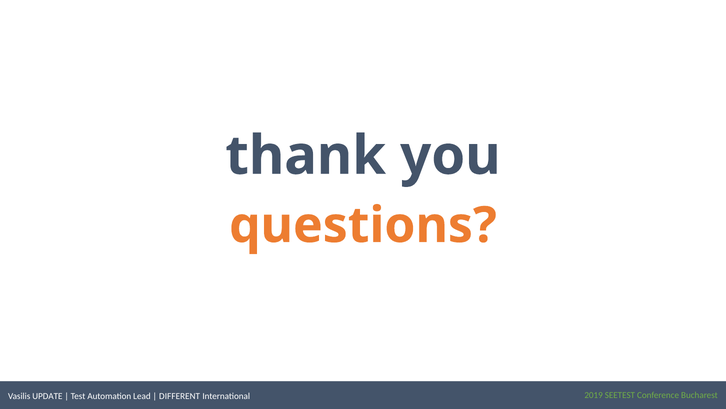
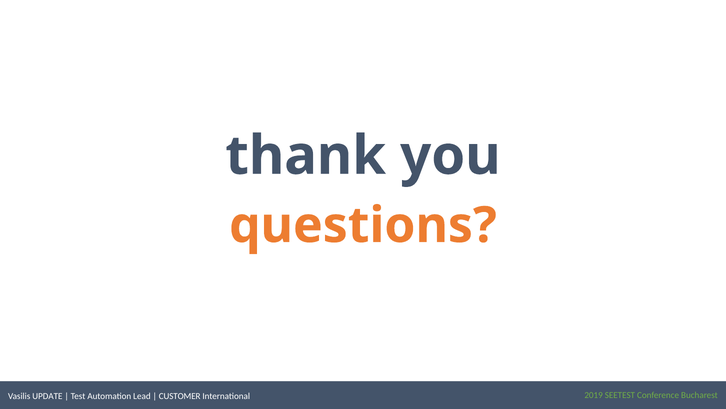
DIFFERENT: DIFFERENT -> CUSTOMER (180, 396)
